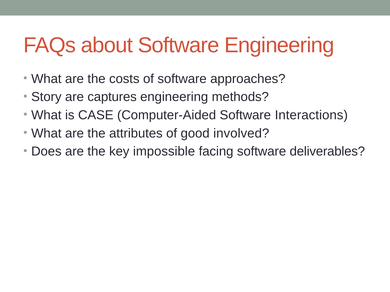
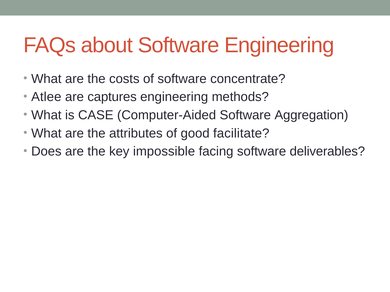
approaches: approaches -> concentrate (248, 79)
Story: Story -> Atlee (46, 97)
Interactions: Interactions -> Aggregation (311, 115)
involved: involved -> facilitate (241, 133)
